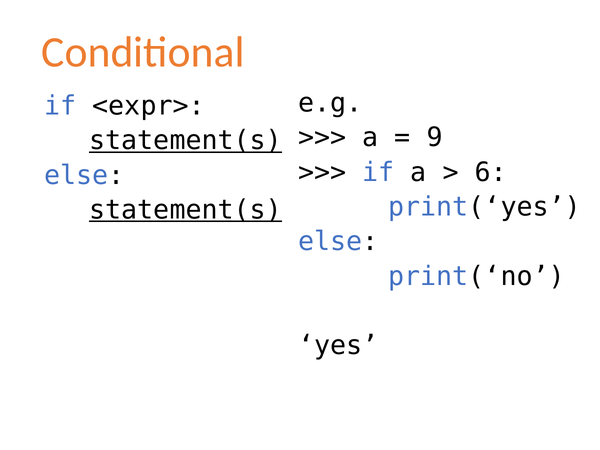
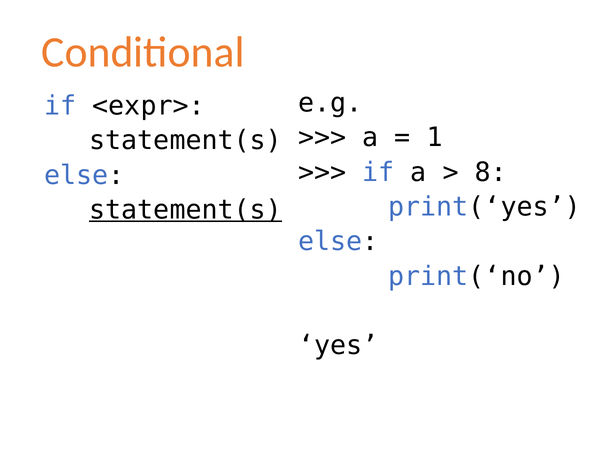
9: 9 -> 1 (435, 138)
statement(s underline: present -> none (186, 141)
6: 6 -> 8 (491, 172)
